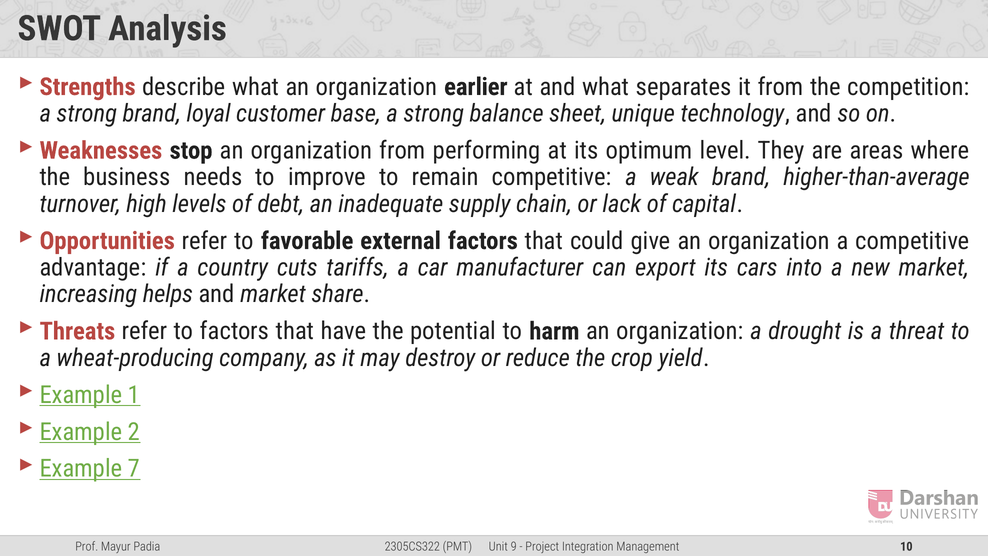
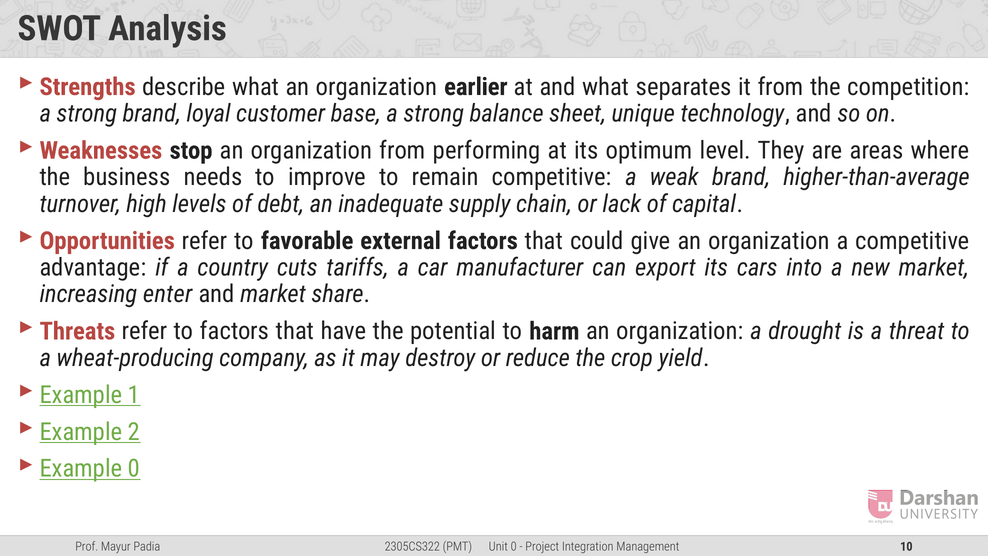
helps: helps -> enter (168, 294)
Example 7: 7 -> 0 (134, 469)
9: 9 -> 0 (514, 546)
